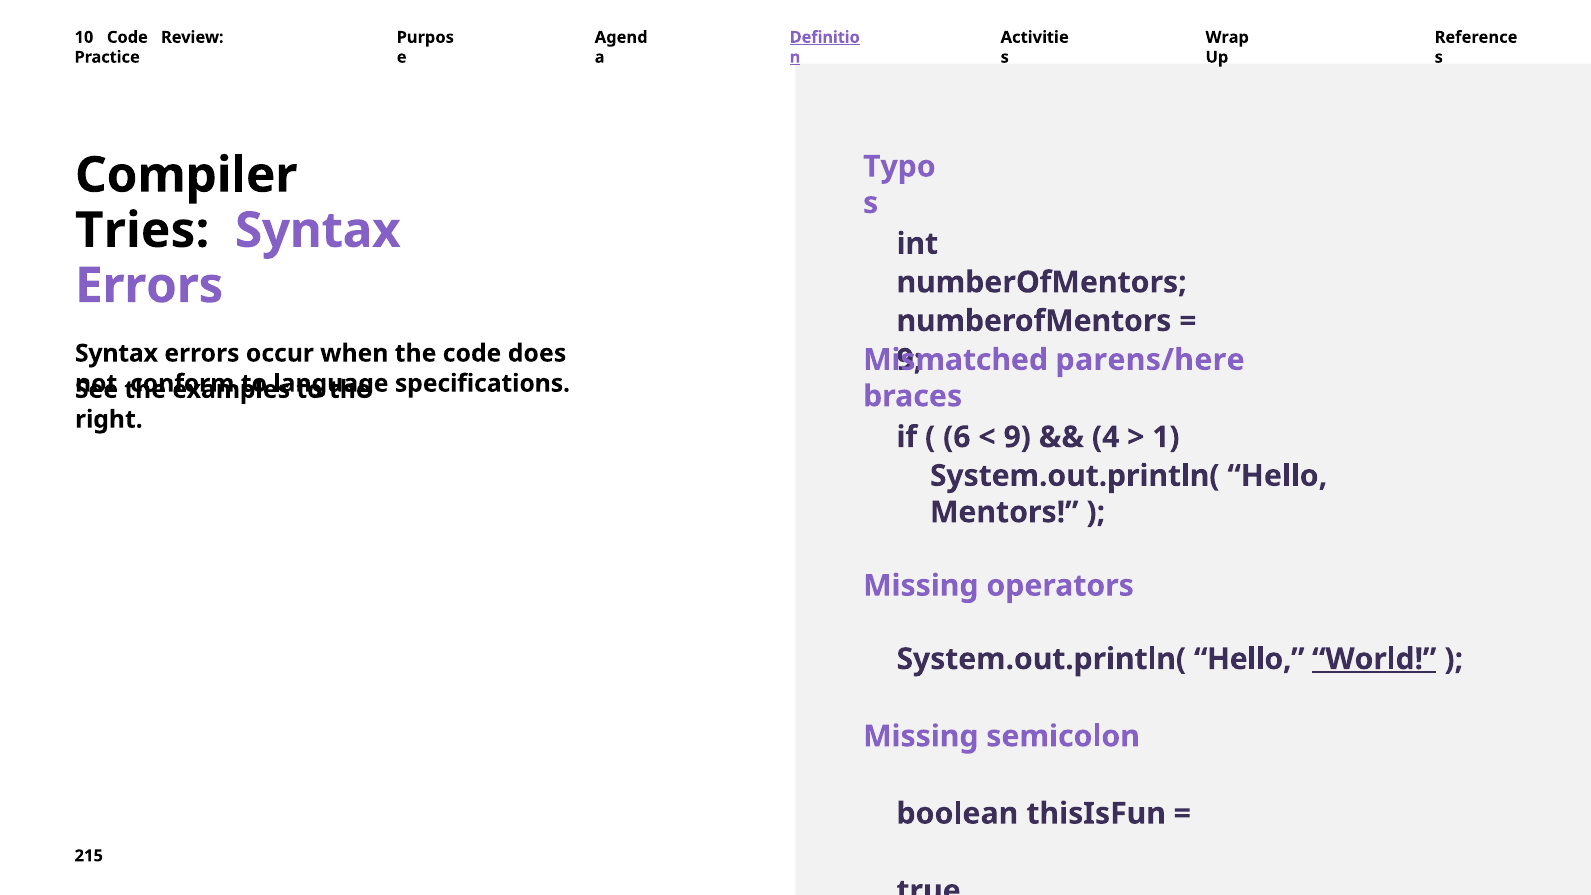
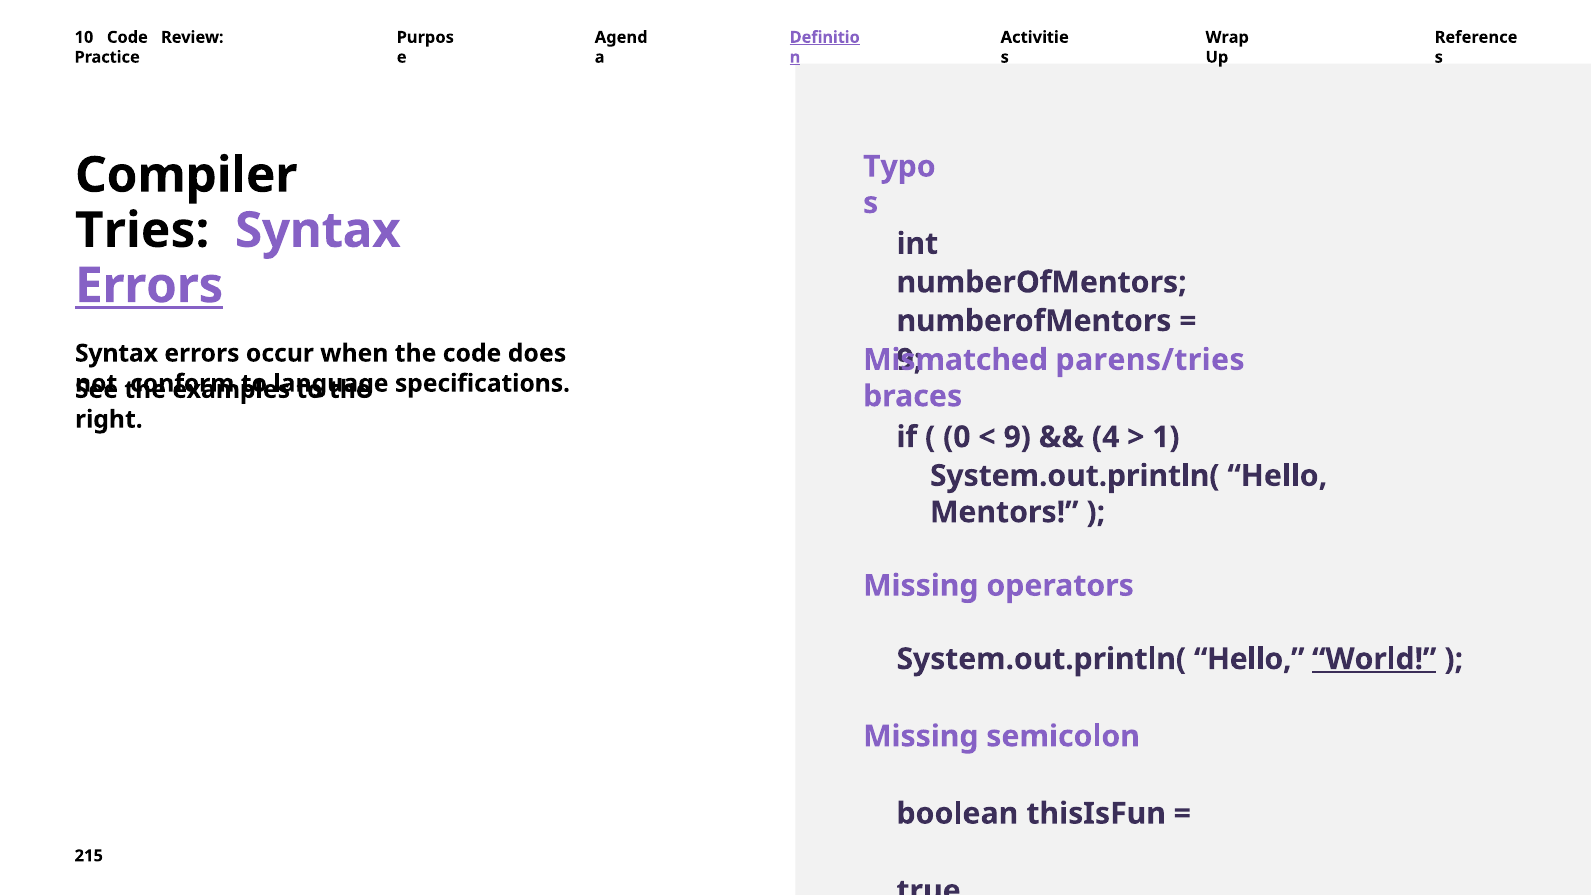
Errors underline: none -> present (149, 286)
parens/here: parens/here -> parens/tries (1150, 360)
6: 6 -> 0 (957, 437)
